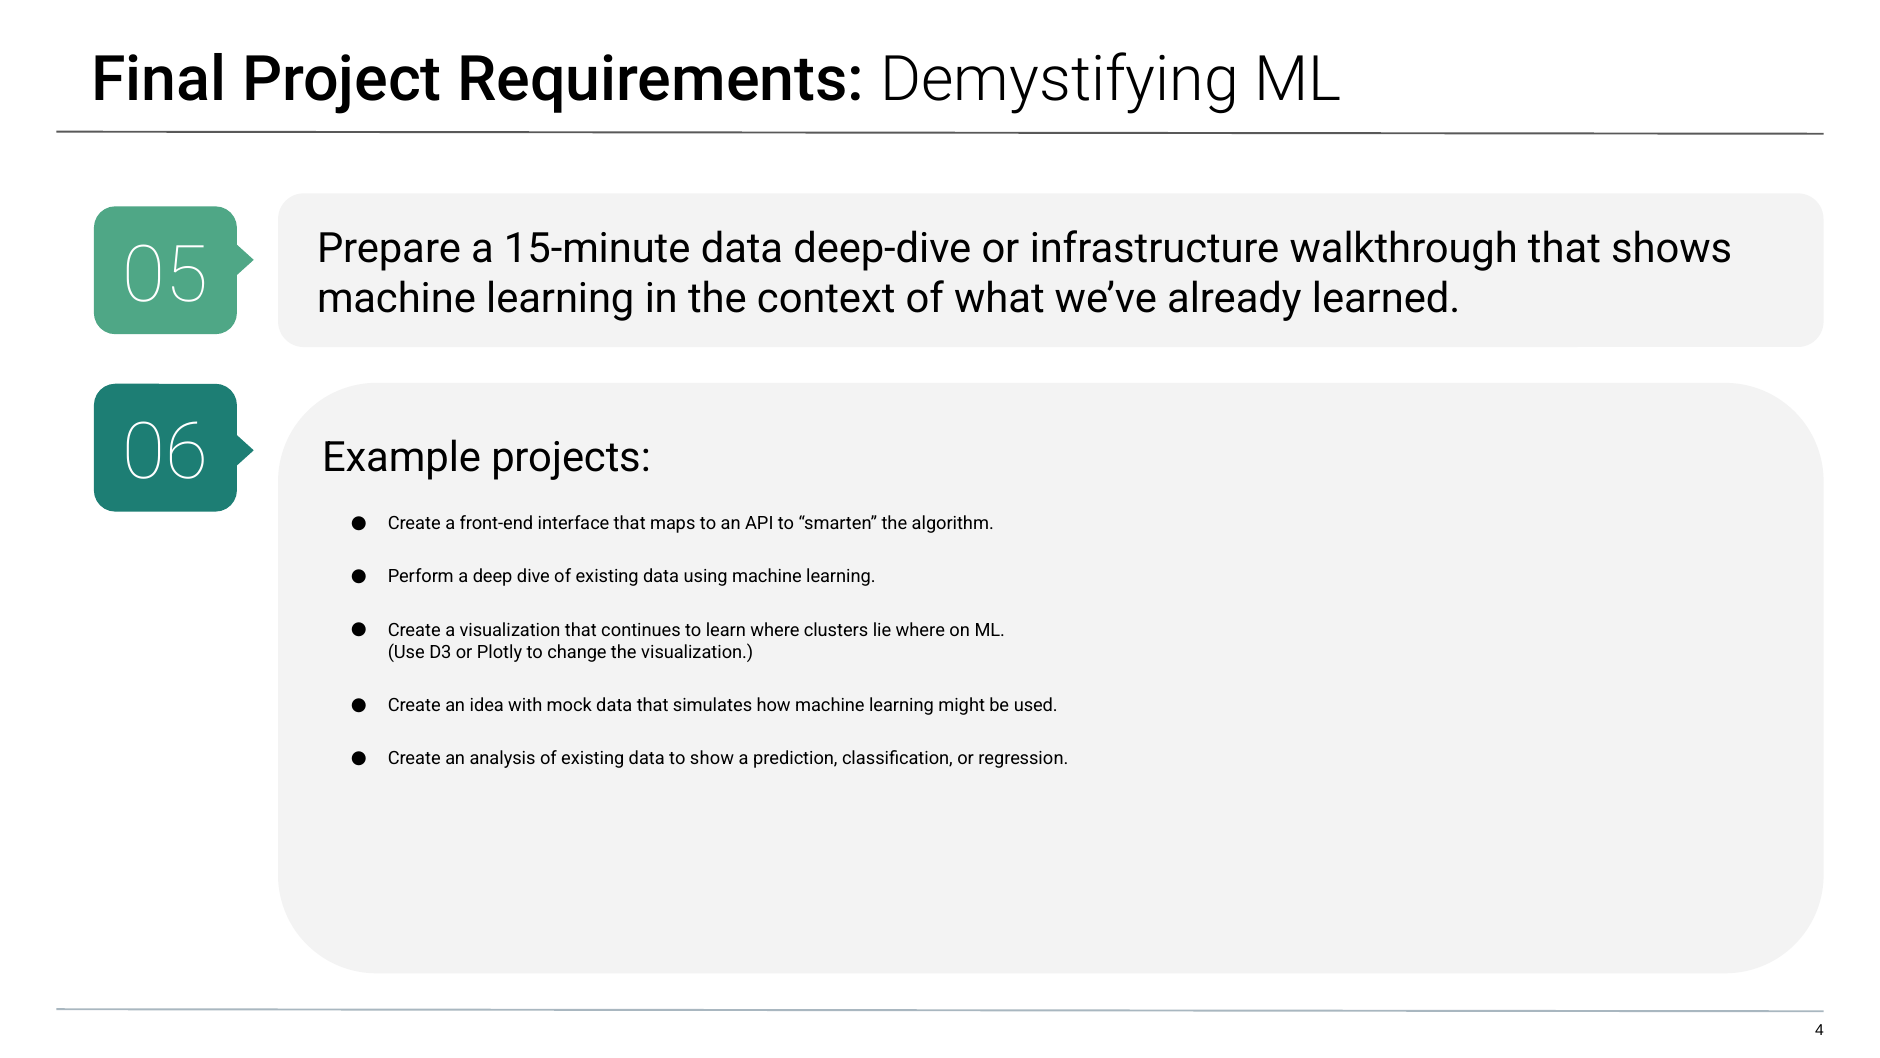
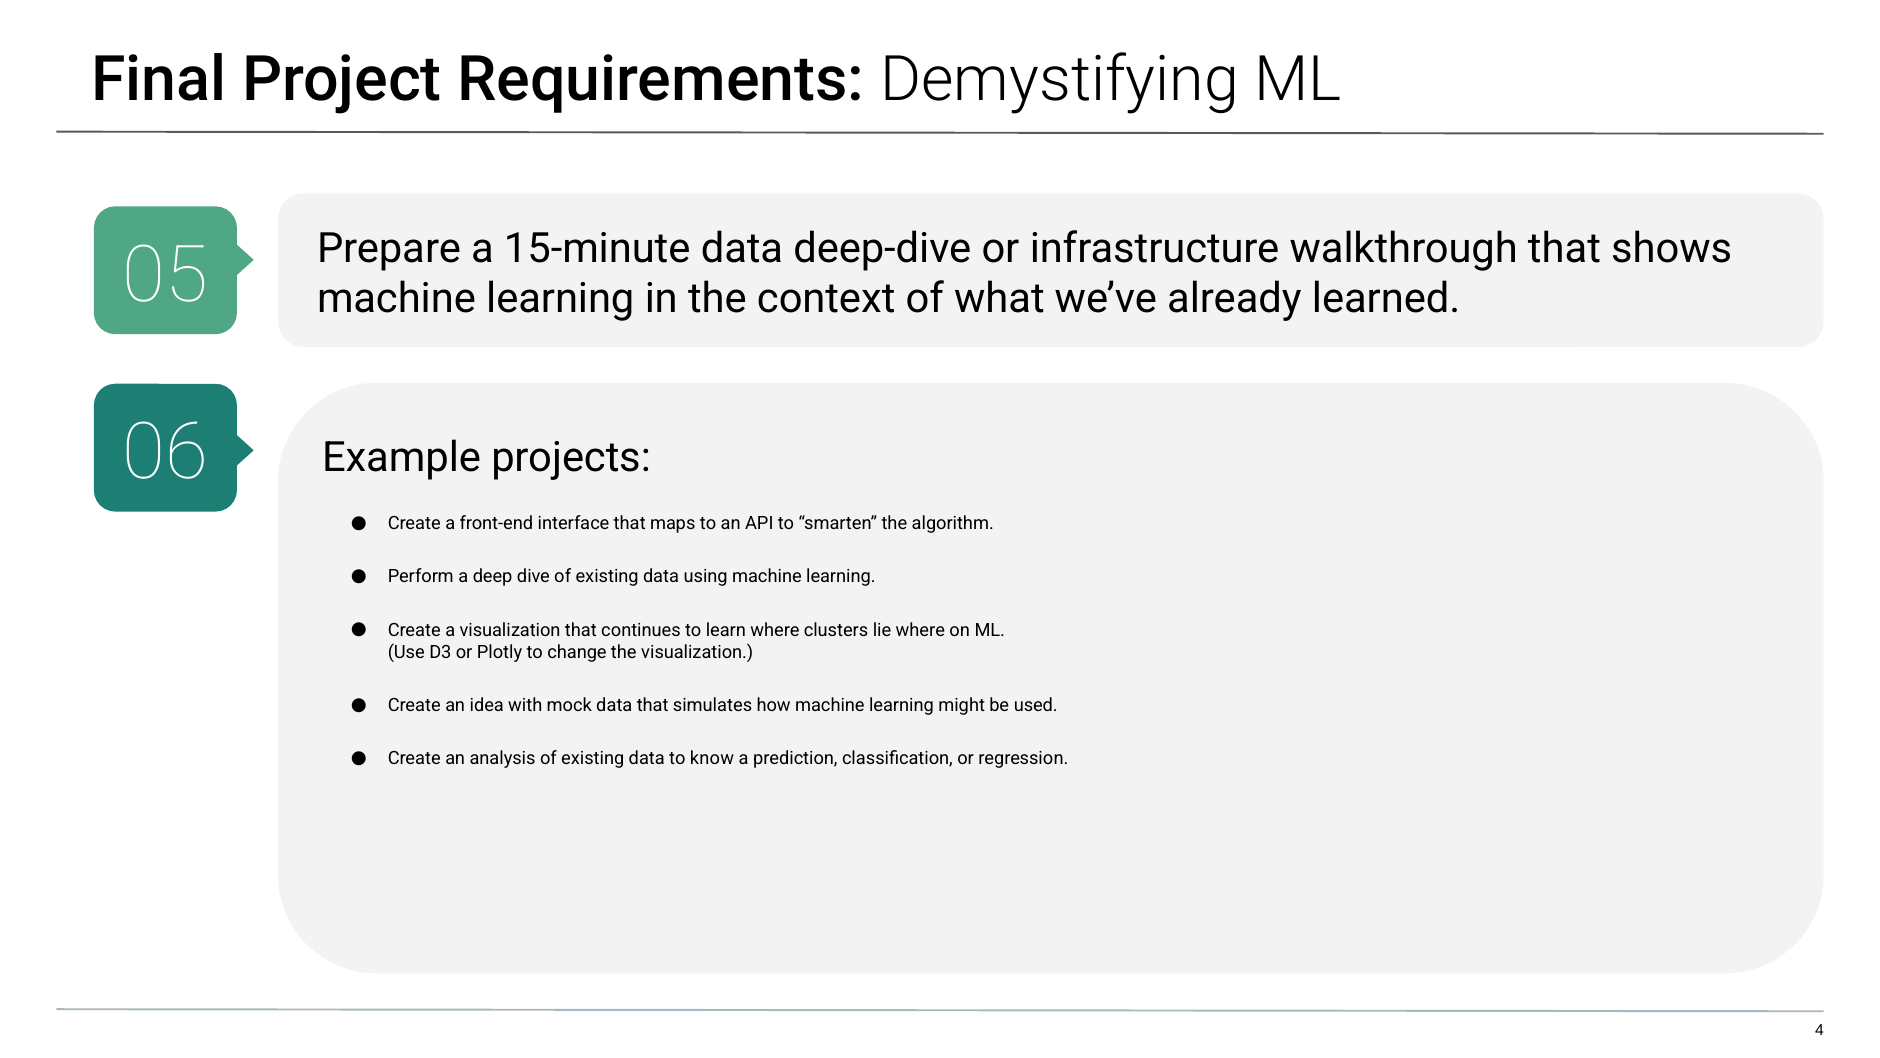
show: show -> know (712, 758)
